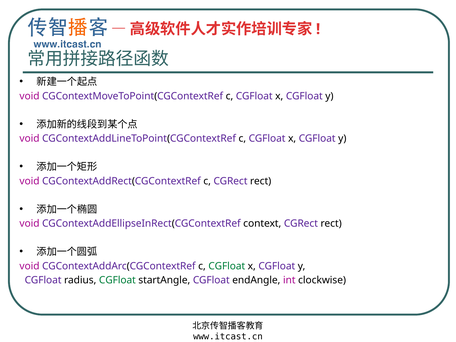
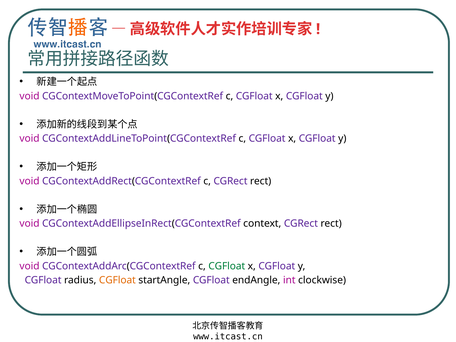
CGFloat colour: green -> orange (117, 280)
